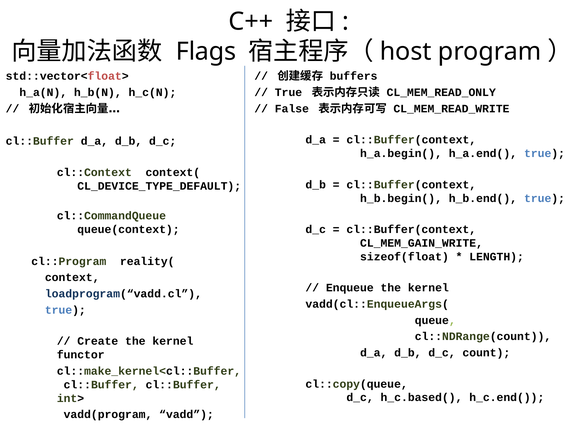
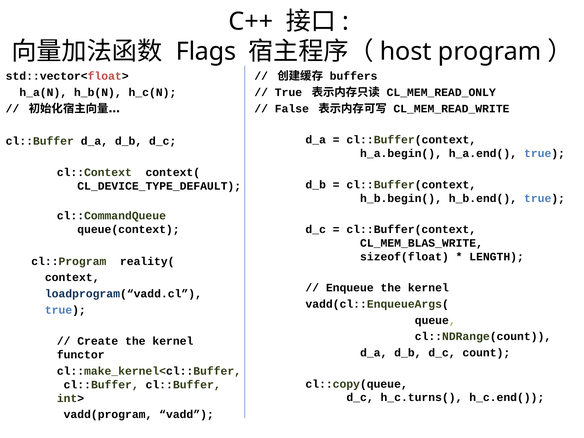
CL_MEM_GAIN_WRITE: CL_MEM_GAIN_WRITE -> CL_MEM_BLAS_WRITE (421, 243)
h_c.based(: h_c.based( -> h_c.turns( (421, 398)
